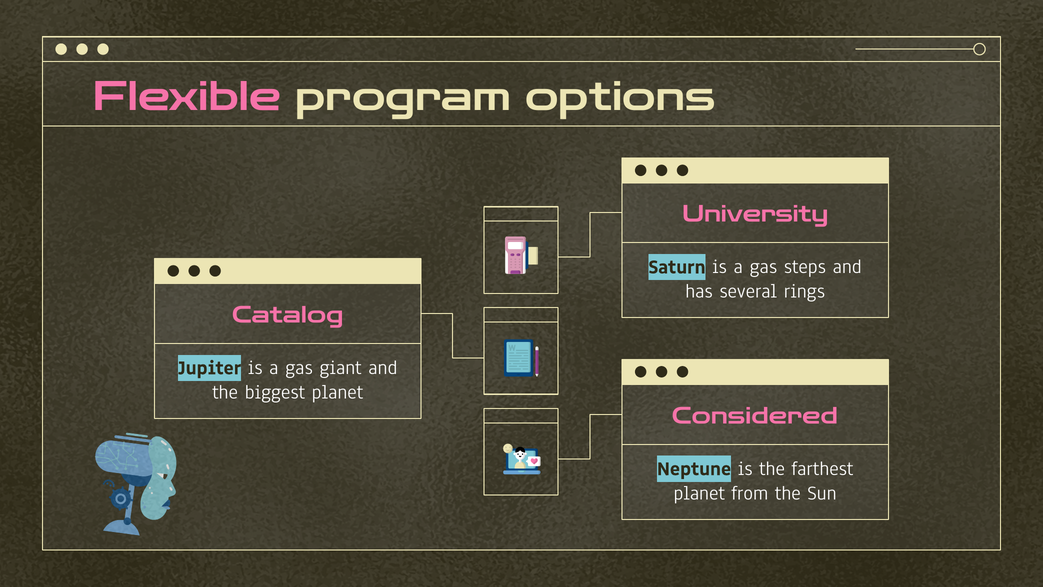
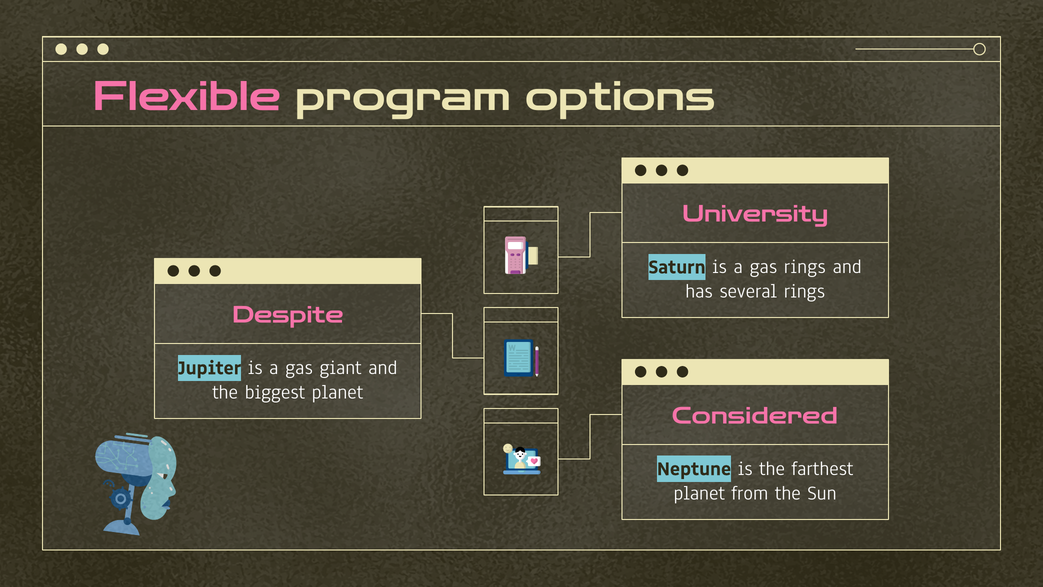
gas steps: steps -> rings (805, 267)
Catalog: Catalog -> Despite (288, 315)
